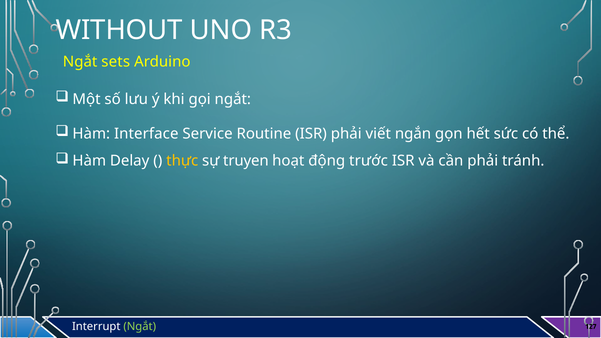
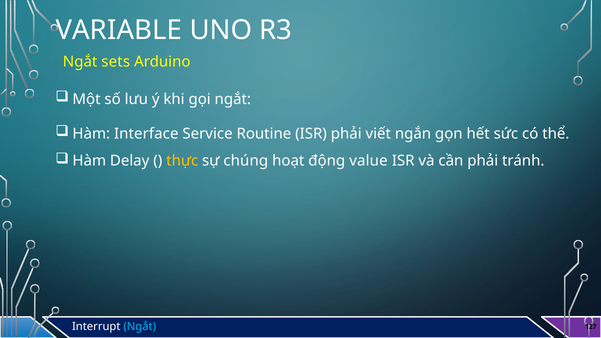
WITHOUT: WITHOUT -> VARIABLE (119, 30)
truyen: truyen -> chúng (246, 161)
trước: trước -> value (368, 161)
Ngắt colour: light green -> light blue (140, 327)
